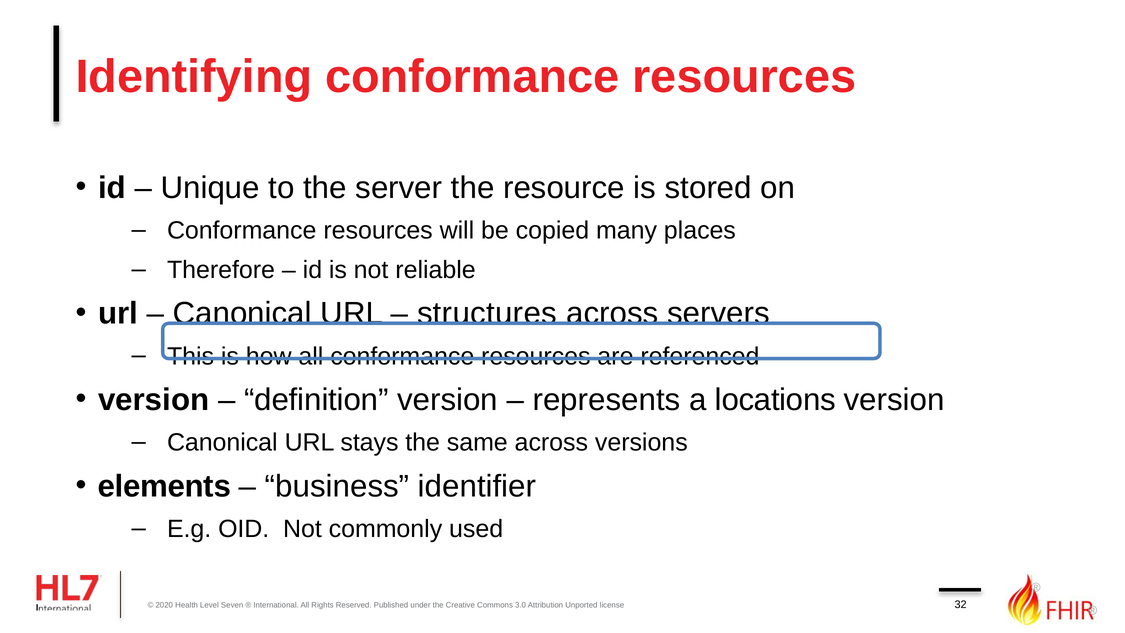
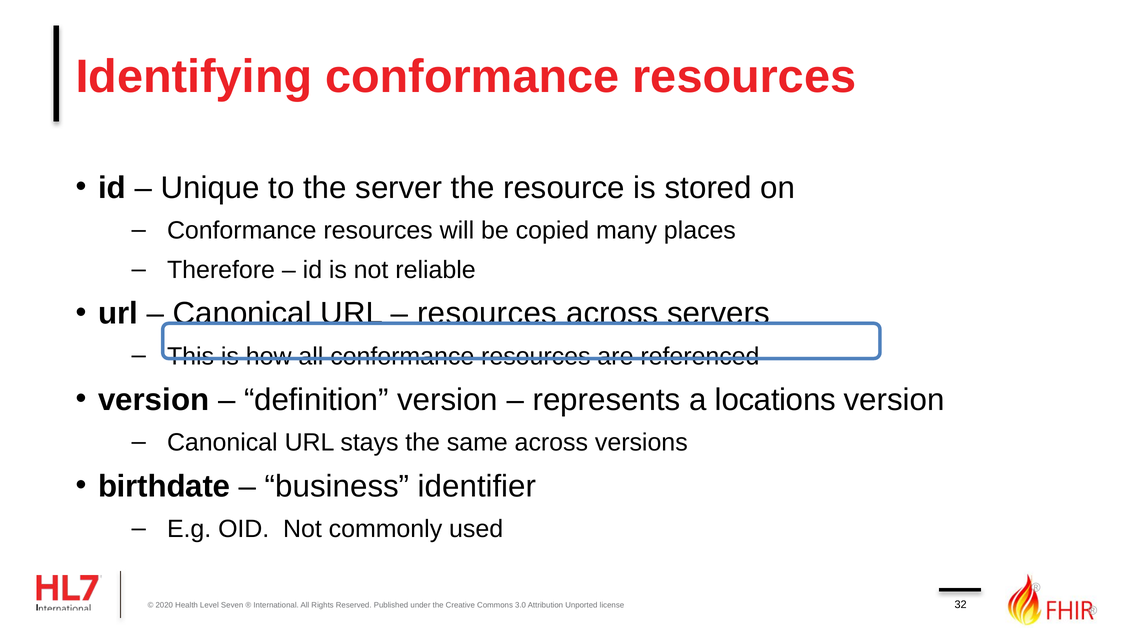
structures: structures -> resources (487, 314)
elements: elements -> birthdate (164, 486)
